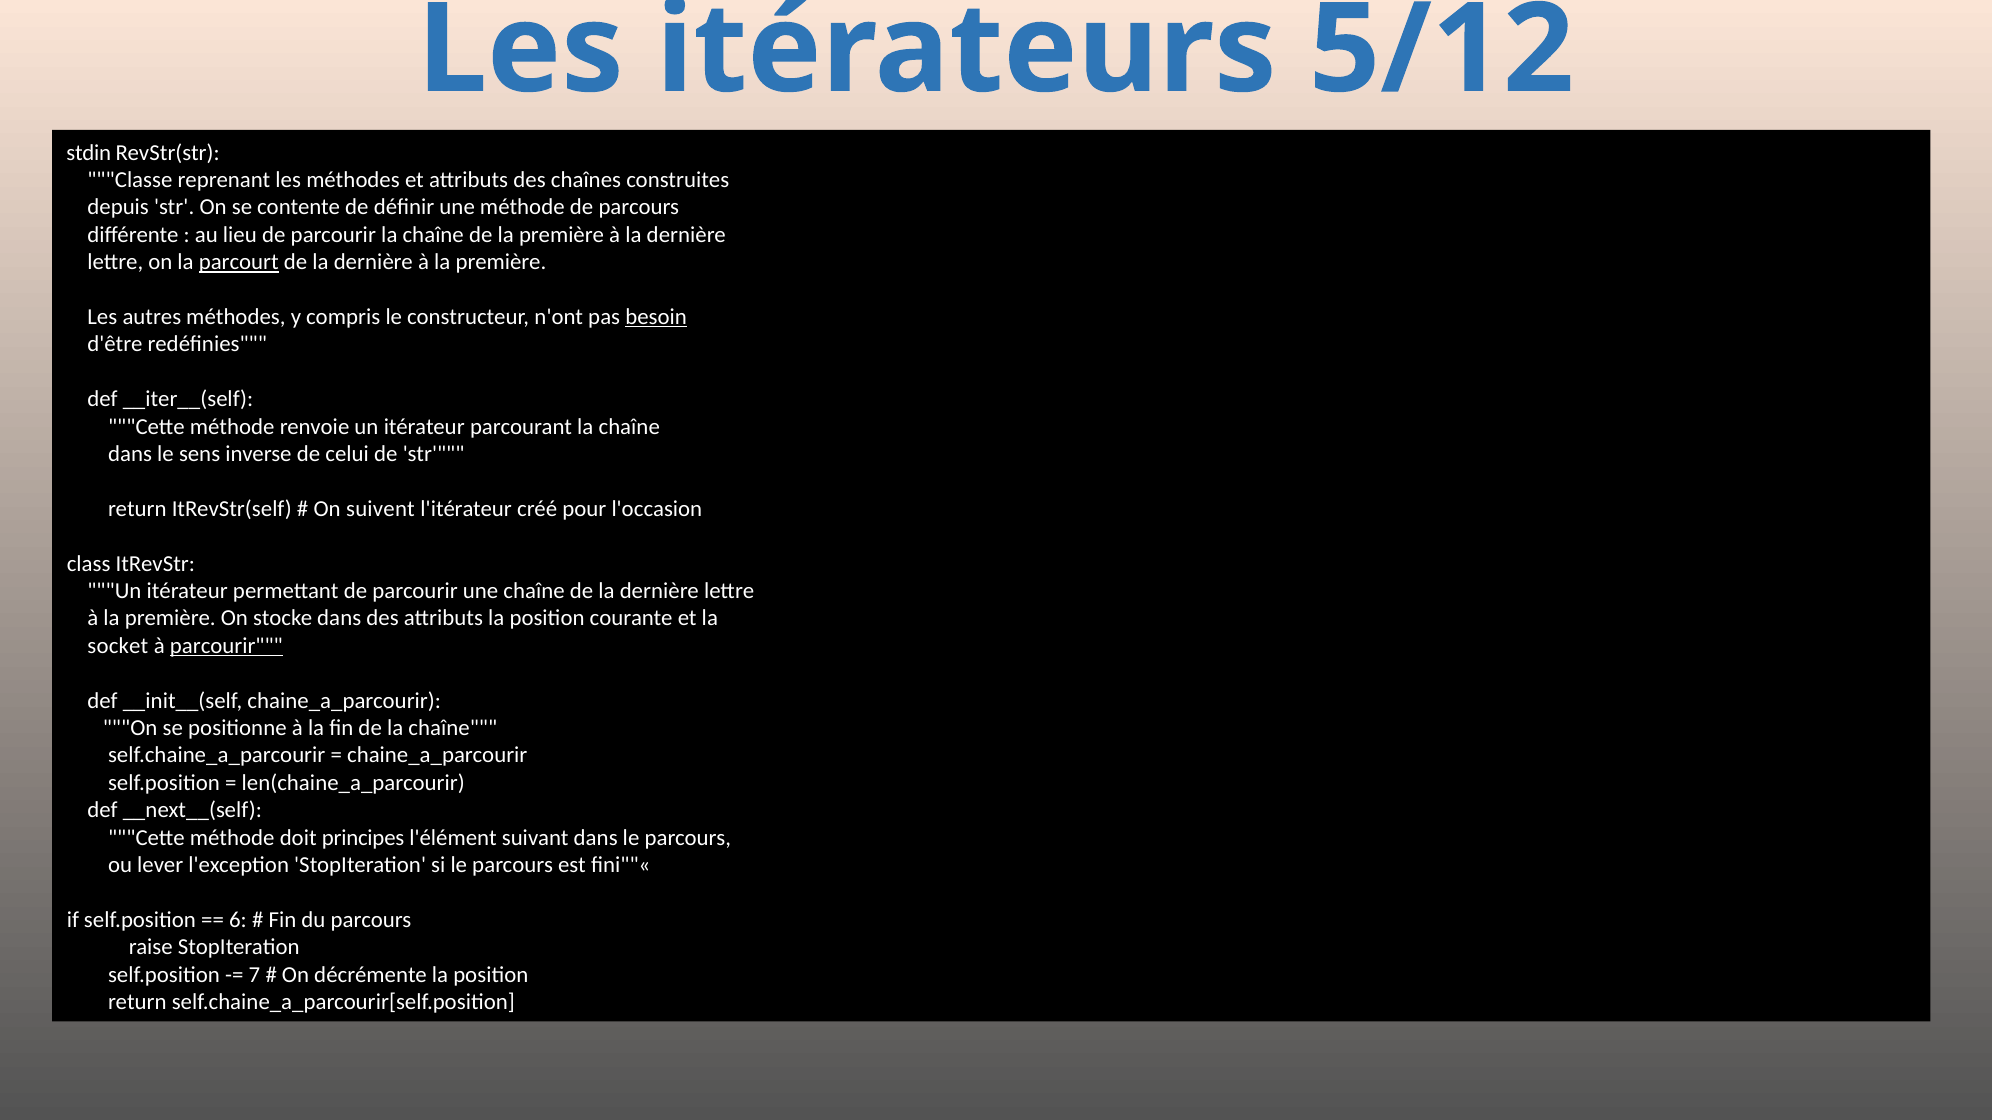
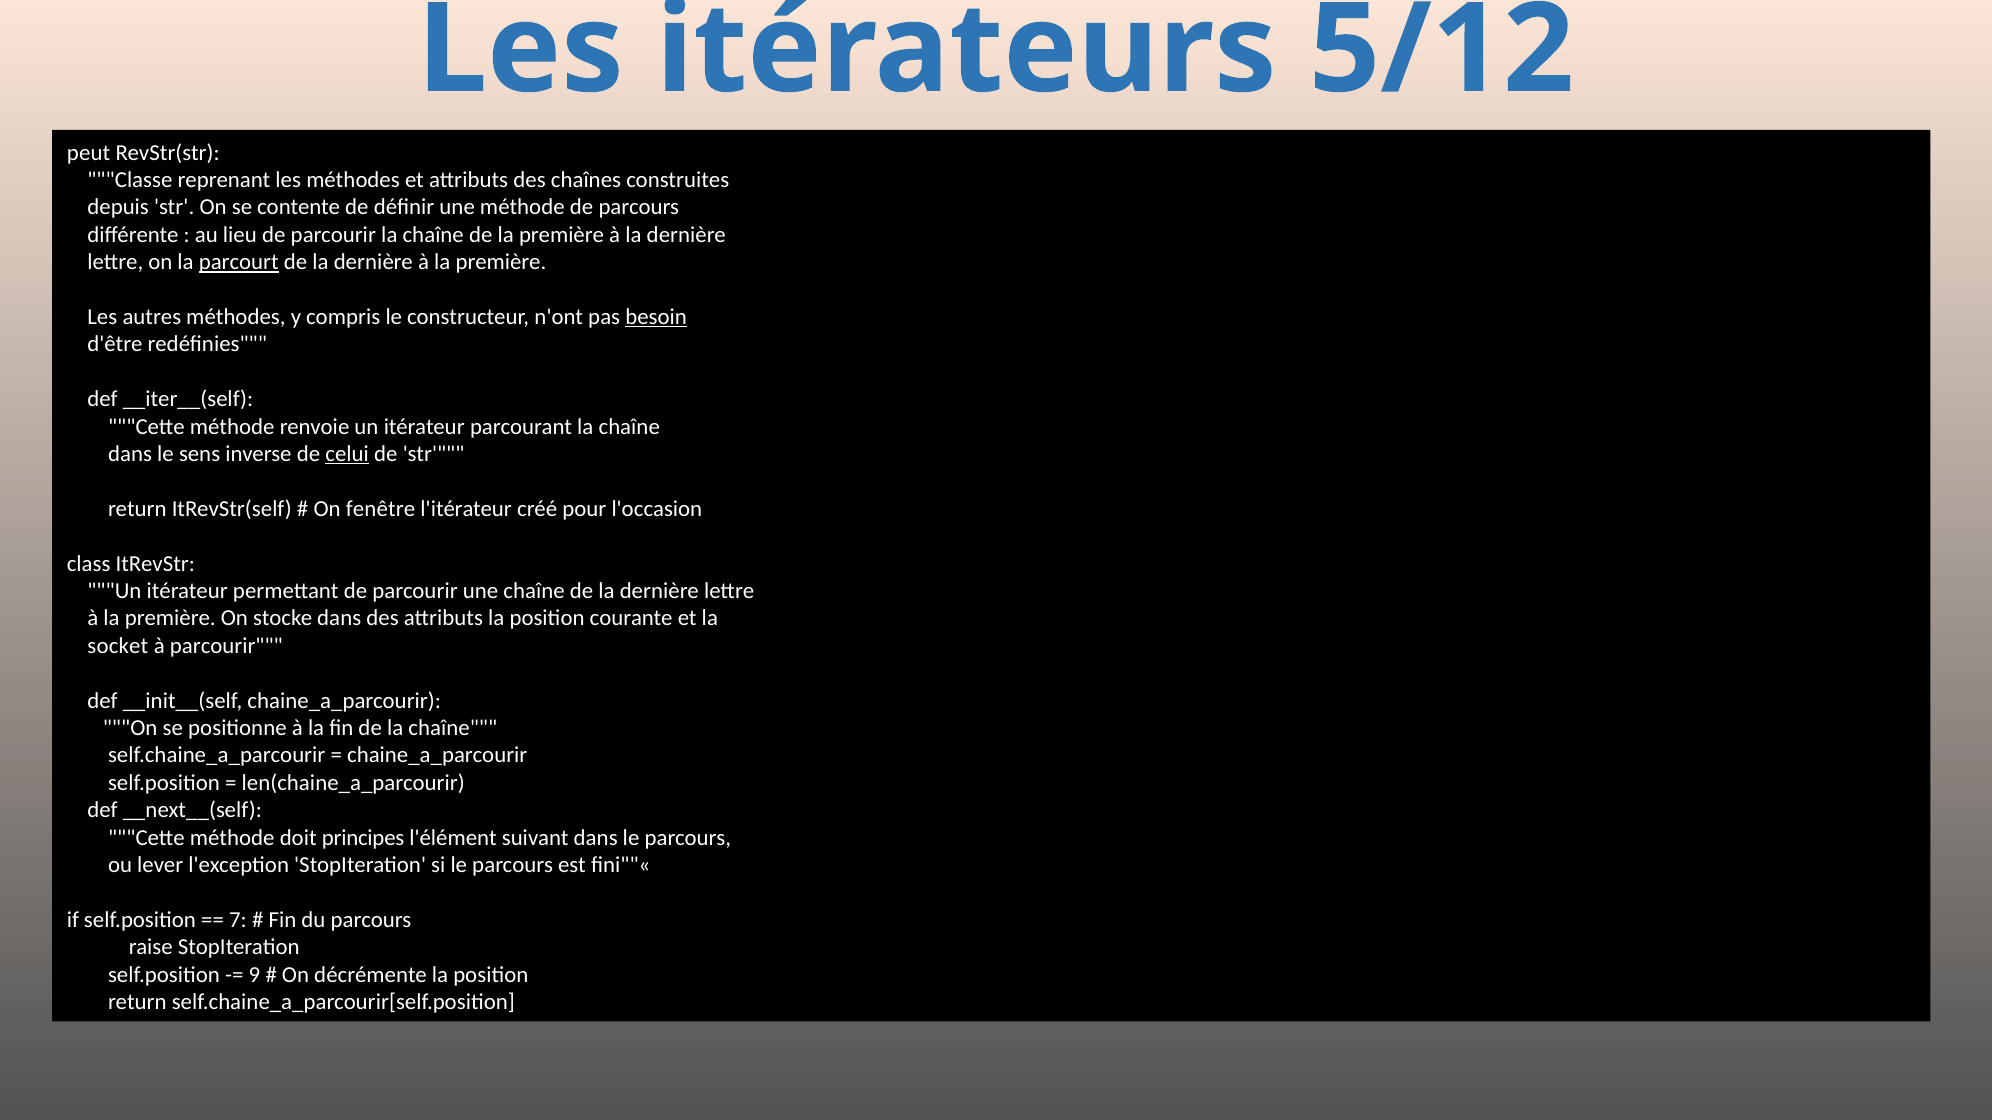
stdin: stdin -> peut (89, 153)
celui underline: none -> present (347, 454)
suivent: suivent -> fenêtre (381, 509)
parcourir underline: present -> none (226, 646)
6: 6 -> 7 (238, 920)
7: 7 -> 9 (254, 975)
